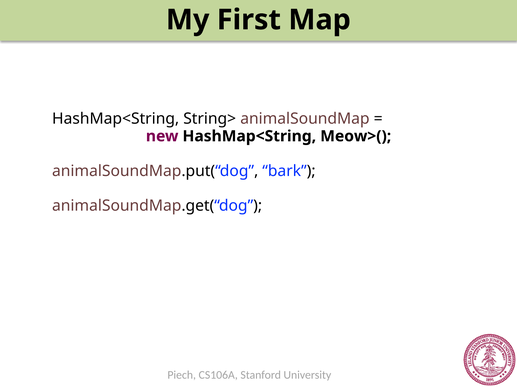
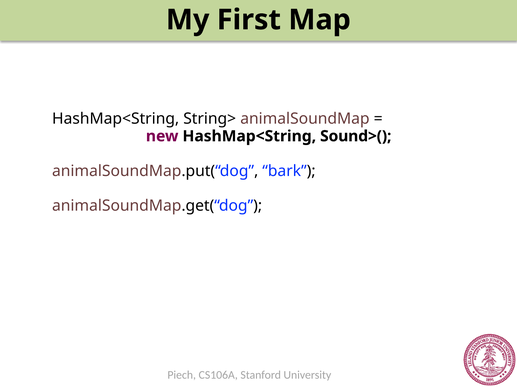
Meow>(: Meow>( -> Sound>( (356, 136)
